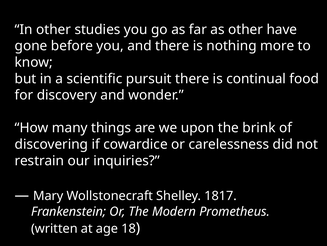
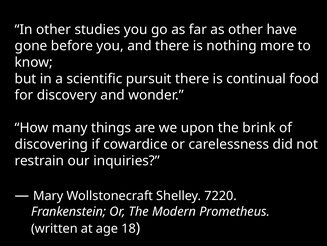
1817: 1817 -> 7220 (221, 195)
